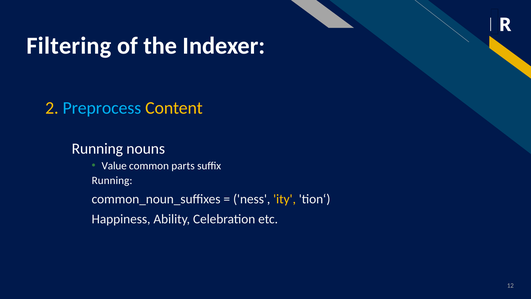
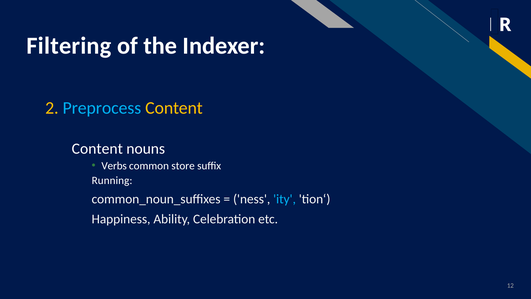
Running: Running -> Content (97, 148)
Value: Value -> Verbs (114, 166)
parts: parts -> store (183, 166)
ity colour: yellow -> light blue (285, 199)
